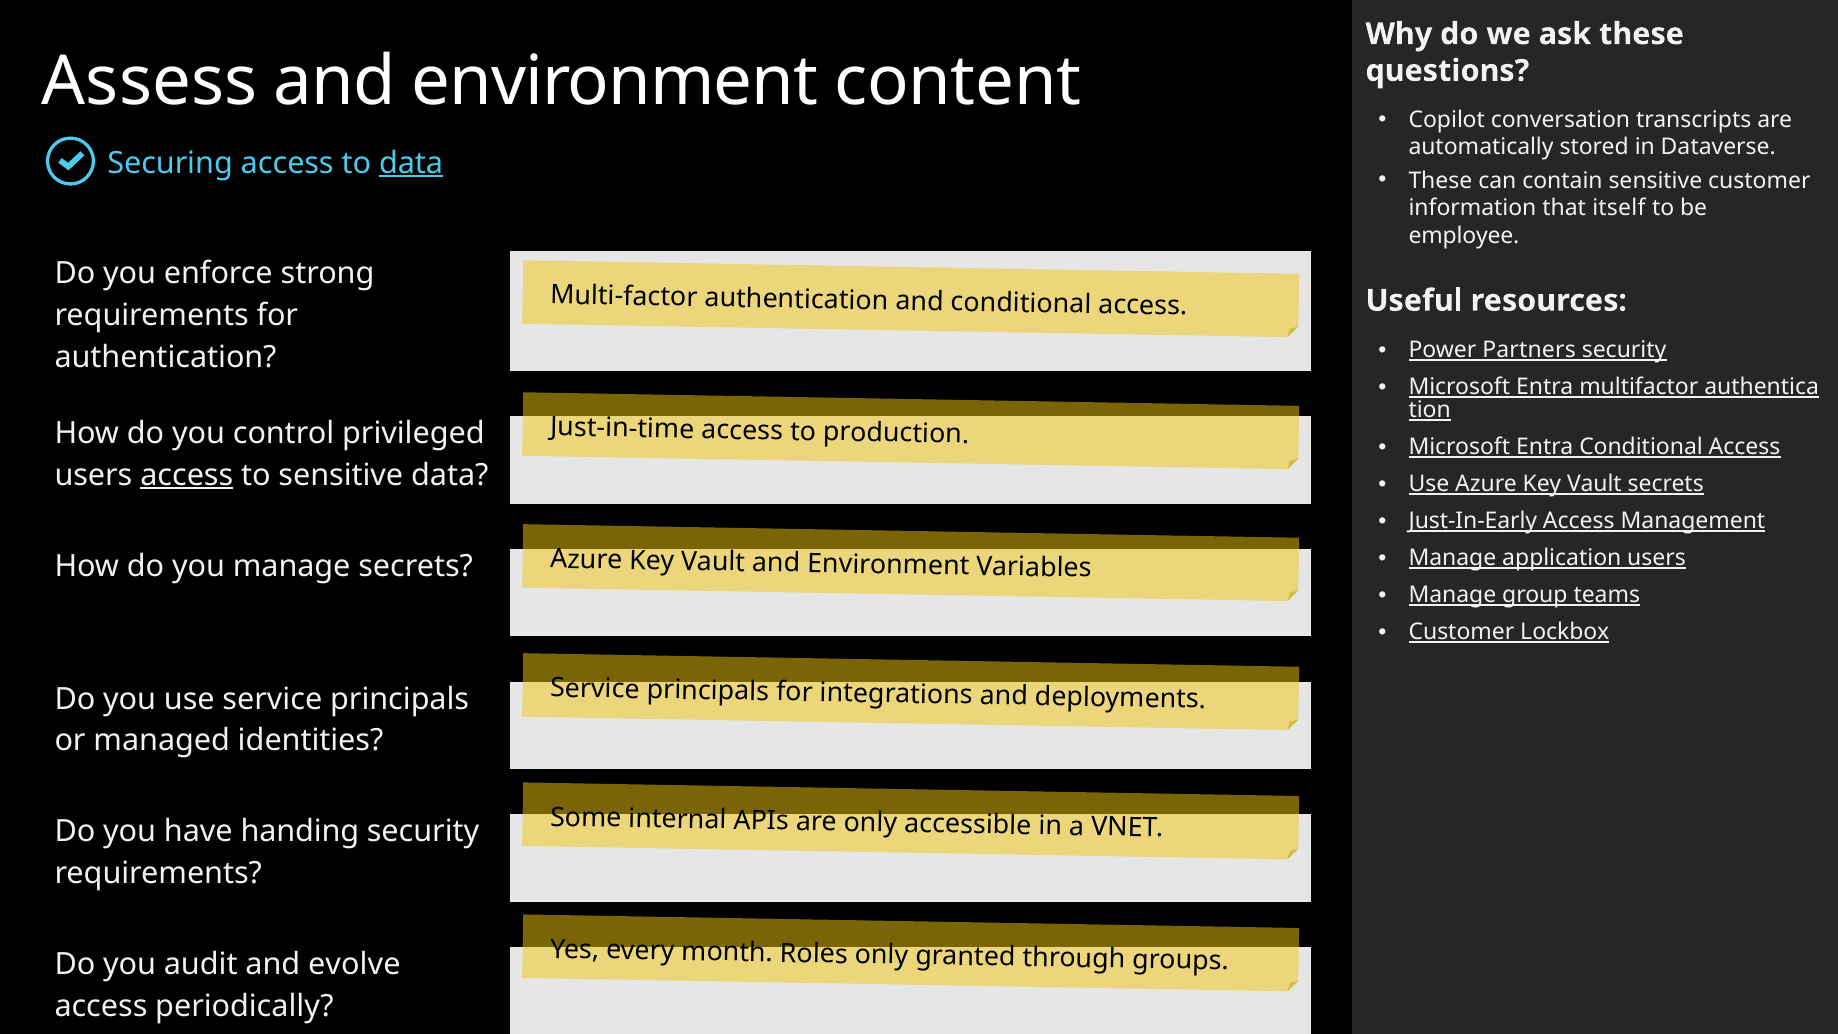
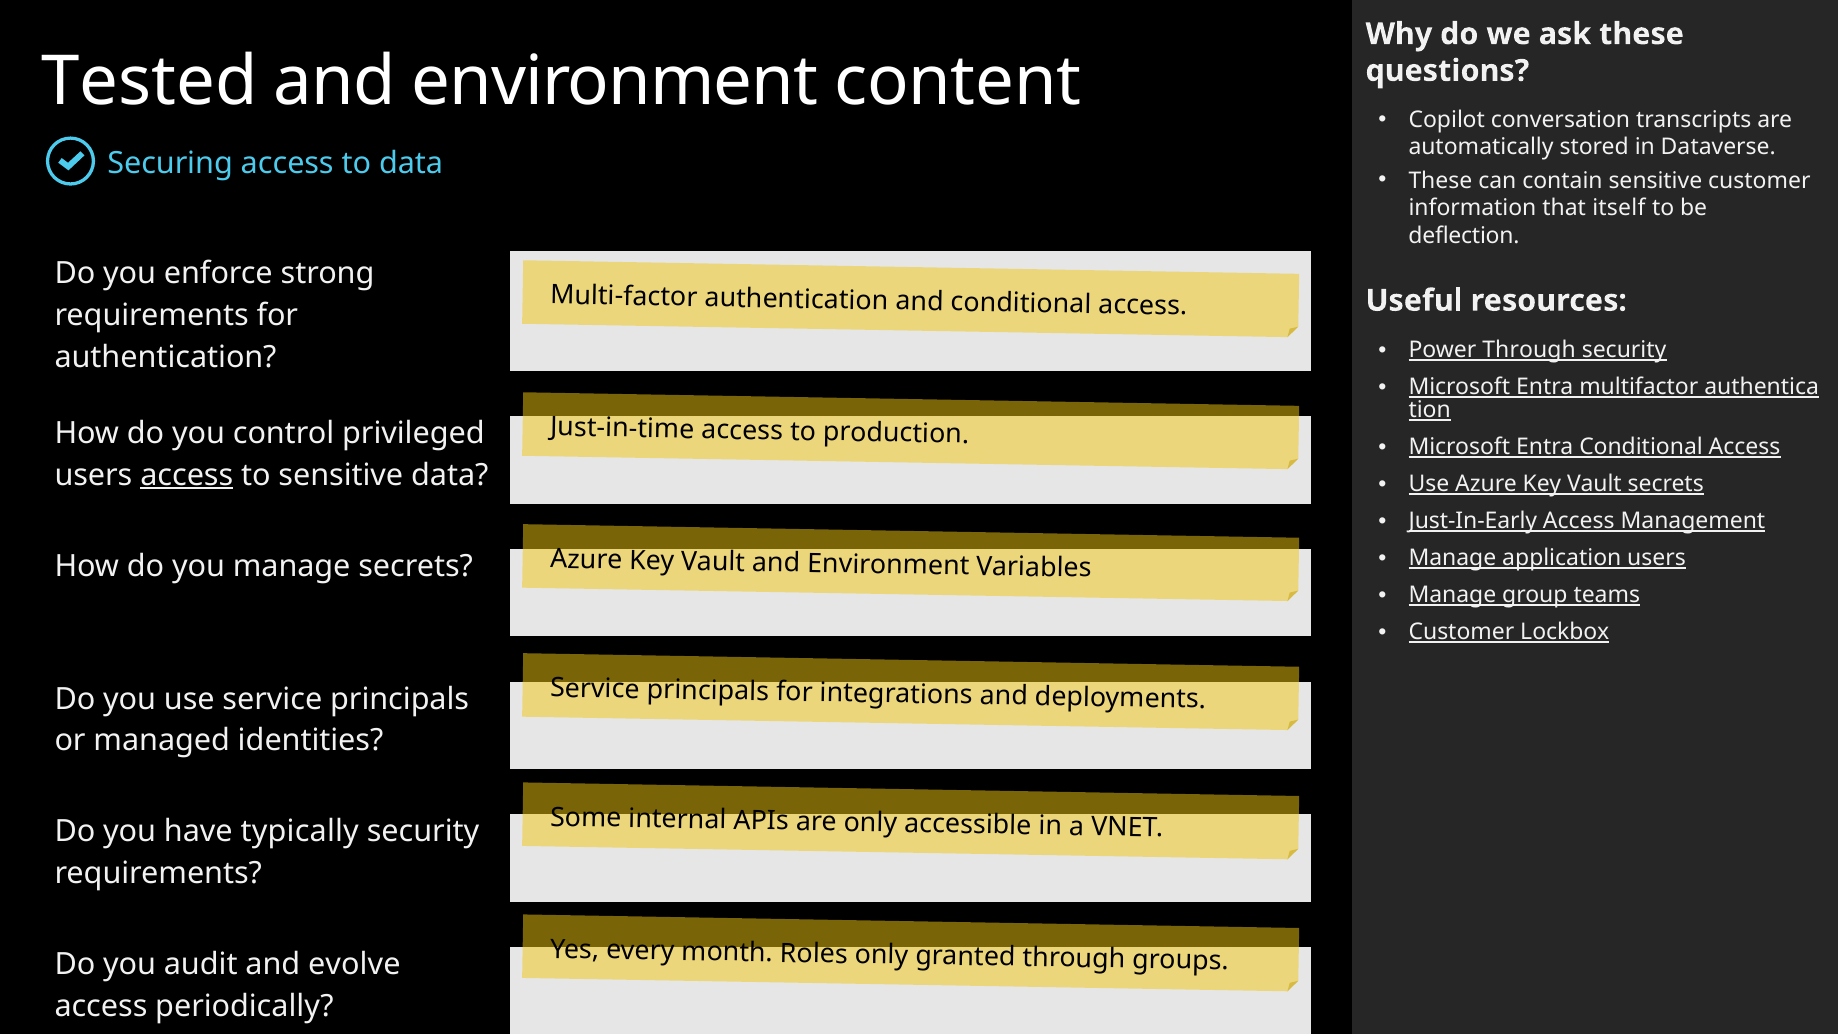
Assess: Assess -> Tested (150, 82)
data underline: present -> none (411, 163)
employee: employee -> deflection (1464, 236)
Power Partners: Partners -> Through (1529, 349)
handing: handing -> typically (300, 832)
